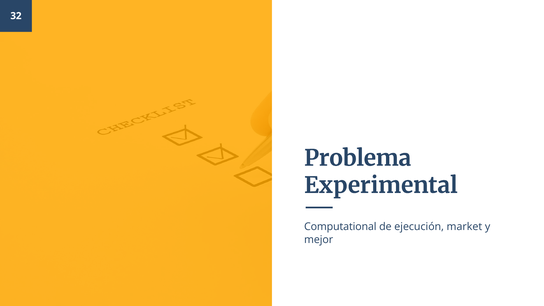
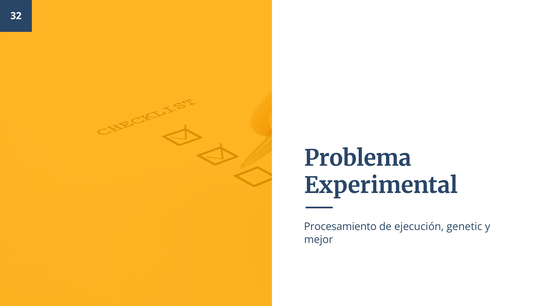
Computational: Computational -> Procesamiento (340, 227)
market: market -> genetic (464, 227)
